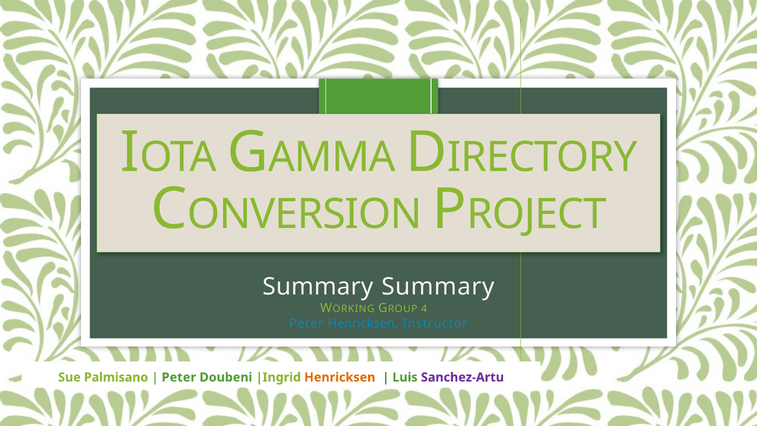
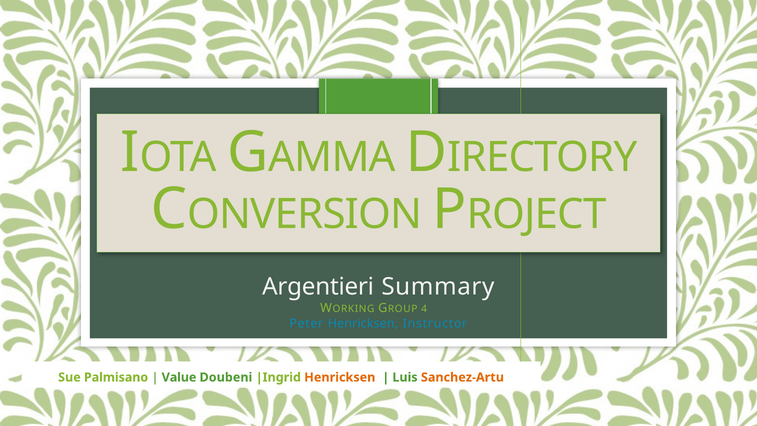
Summary: Summary -> Argentieri (318, 287)
Peter: Peter -> Value (179, 377)
Sanchez-Artu colour: purple -> orange (462, 377)
